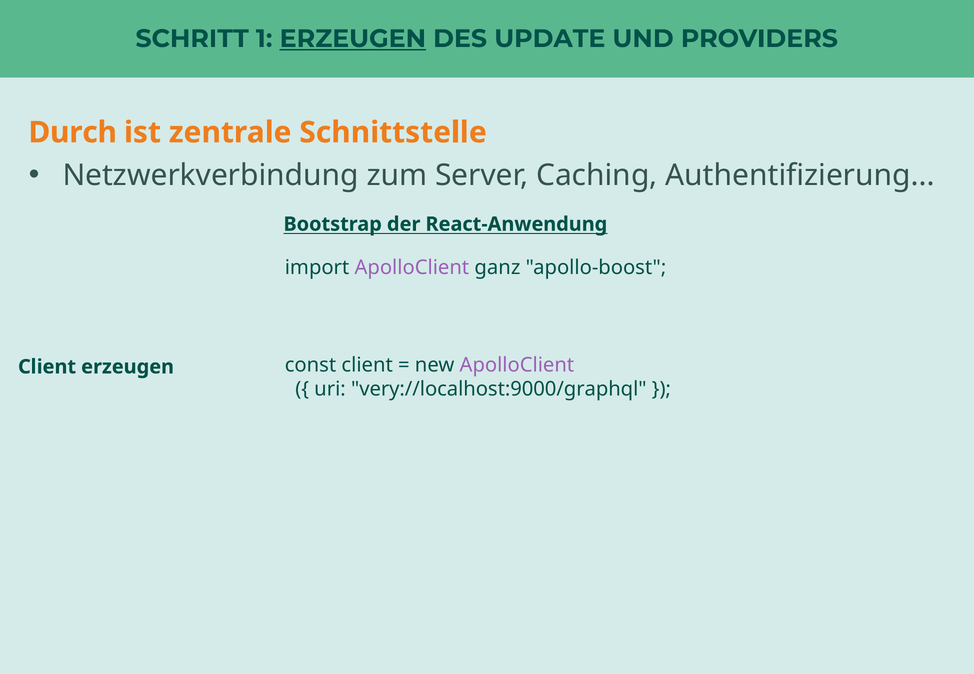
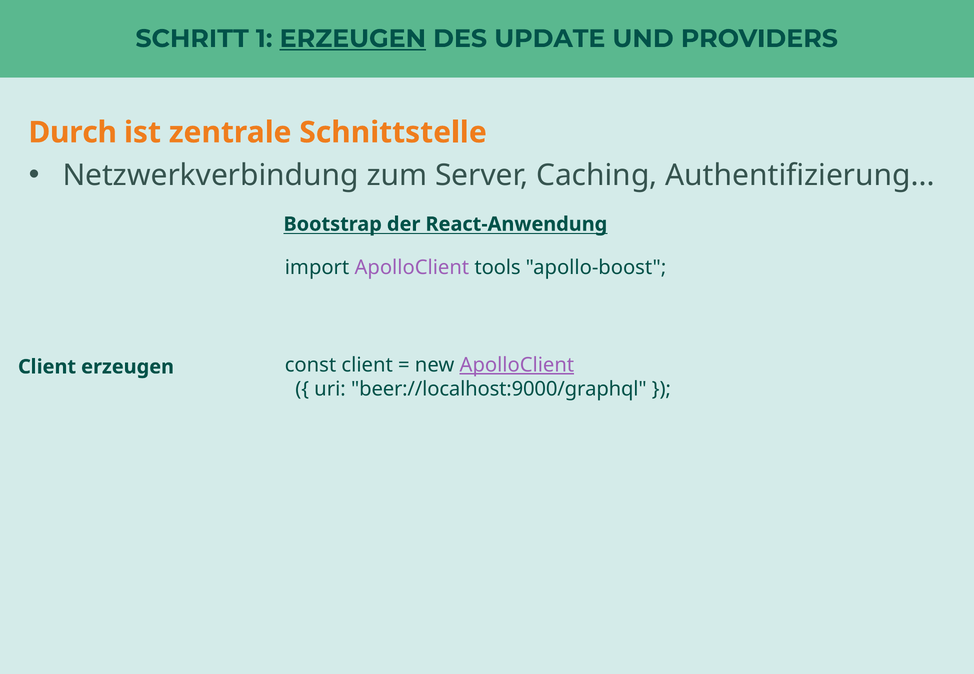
ganz: ganz -> tools (498, 268)
ApolloClient underline: none -> present (517, 365)
very://localhost:9000/graphql: very://localhost:9000/graphql -> beer://localhost:9000/graphql (499, 389)
